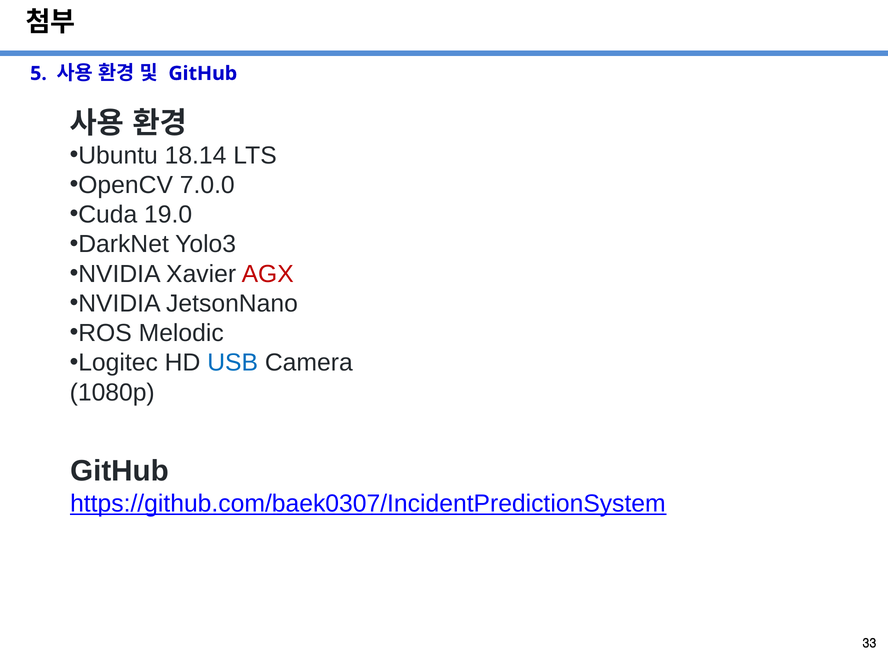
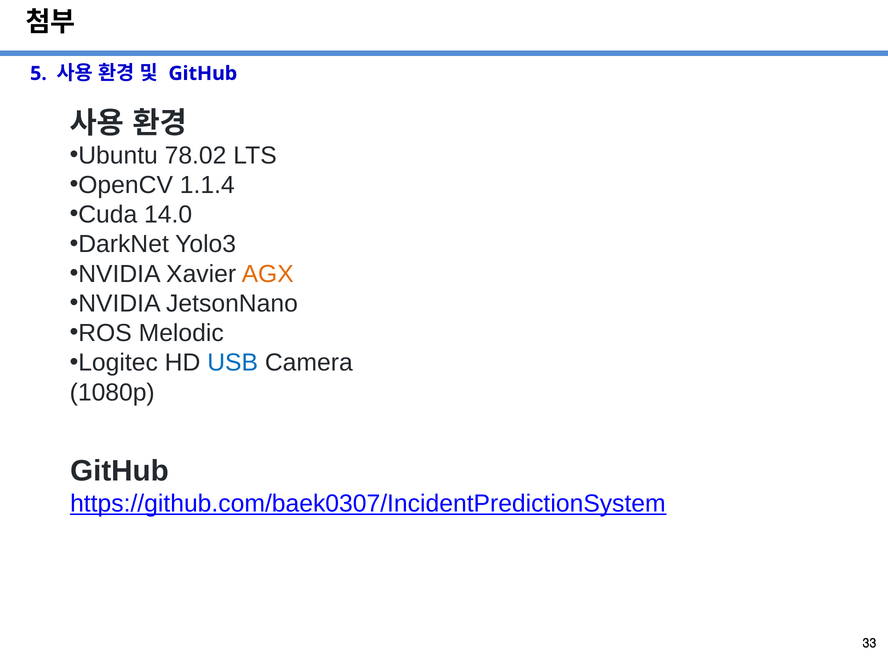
18.14: 18.14 -> 78.02 (196, 156)
7.0.0: 7.0.0 -> 1.1.4 (207, 185)
19.0: 19.0 -> 14.0 (168, 215)
AGX colour: red -> orange (268, 274)
